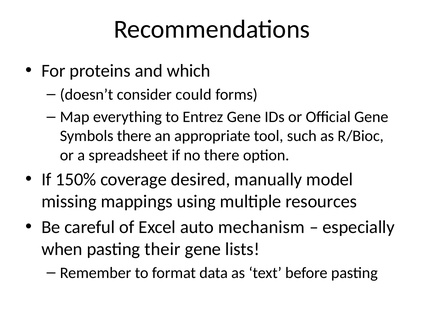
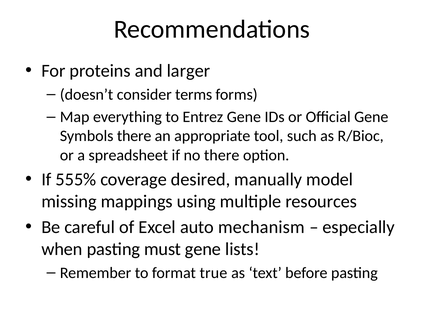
which: which -> larger (188, 71)
could: could -> terms (194, 95)
150%: 150% -> 555% (76, 180)
their: their -> must (163, 249)
data: data -> true (213, 273)
